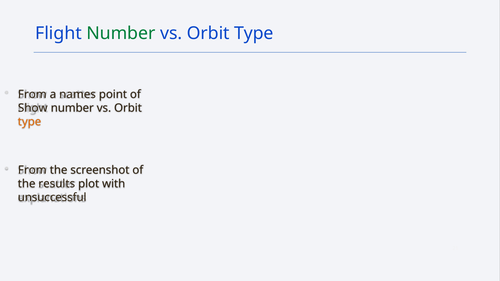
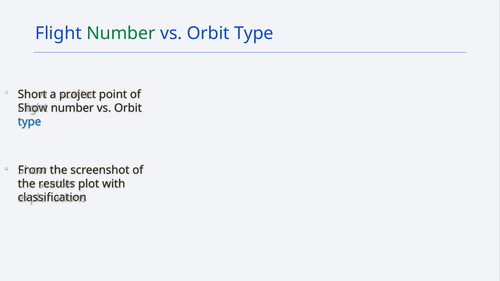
From: From -> Short (32, 94)
names: names -> project (78, 94)
type colour: orange -> blue (30, 122)
unsuccessful: unsuccessful -> classification (52, 198)
